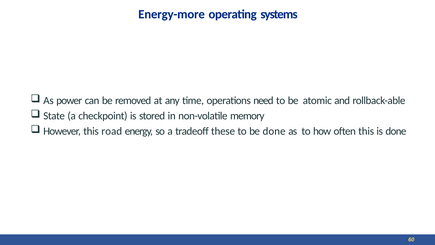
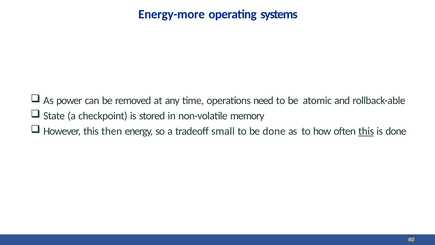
road: road -> then (112, 131)
these: these -> small (223, 131)
this underline: none -> present (366, 131)
